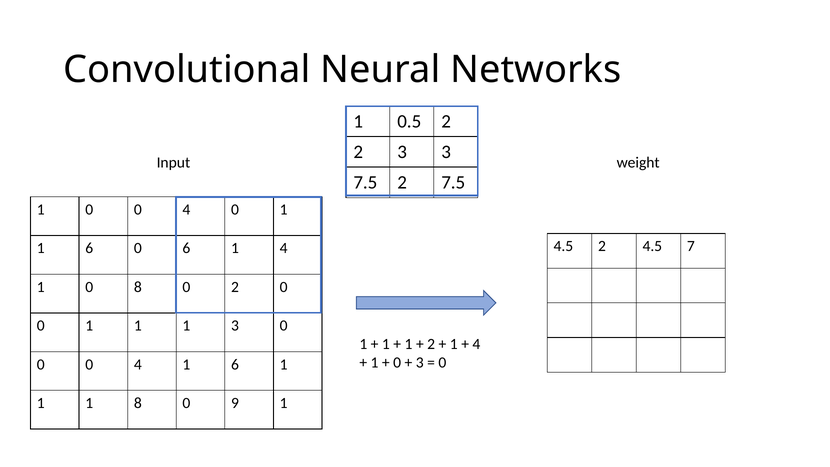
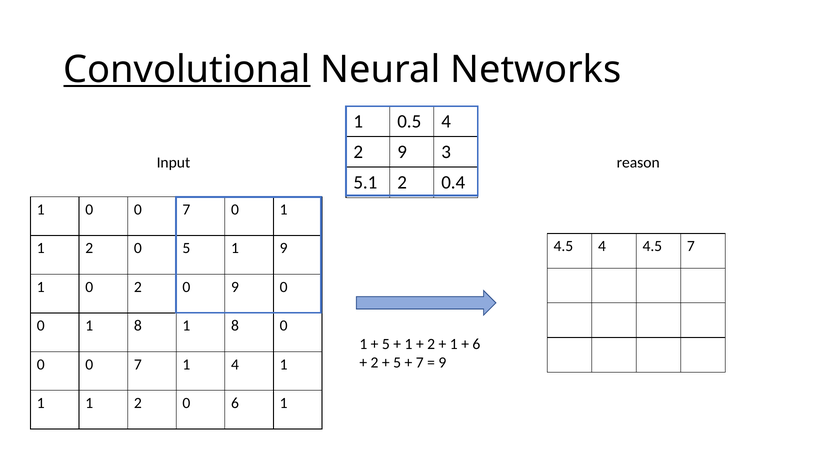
Convolutional underline: none -> present (187, 70)
0.5 2: 2 -> 4 (446, 121)
2 3: 3 -> 9 (402, 152)
weight: weight -> reason (638, 163)
7.5: 7.5 -> 5.1 (365, 183)
2 7.5: 7.5 -> 0.4 (453, 183)
1 0 0 4: 4 -> 7 (186, 210)
4.5 2: 2 -> 4 (602, 246)
6: 6 -> 2 (89, 248)
0 6: 6 -> 5 (186, 248)
1 4: 4 -> 9 (284, 248)
0 8: 8 -> 2 (138, 287)
0 2: 2 -> 9 (235, 287)
1: 1 -> 8 (138, 326)
3: 3 -> 8 (235, 326)
1: 1 -> 5 (386, 344)
4: 4 -> 6 (476, 344)
1: 1 -> 2 (375, 363)
0: 0 -> 5 (397, 363)
3: 3 -> 7 (420, 363)
0: 0 -> 9 (442, 363)
4: 4 -> 7 (138, 364)
6: 6 -> 4 (235, 364)
8: 8 -> 2 (138, 403)
0 9: 9 -> 6 (235, 403)
